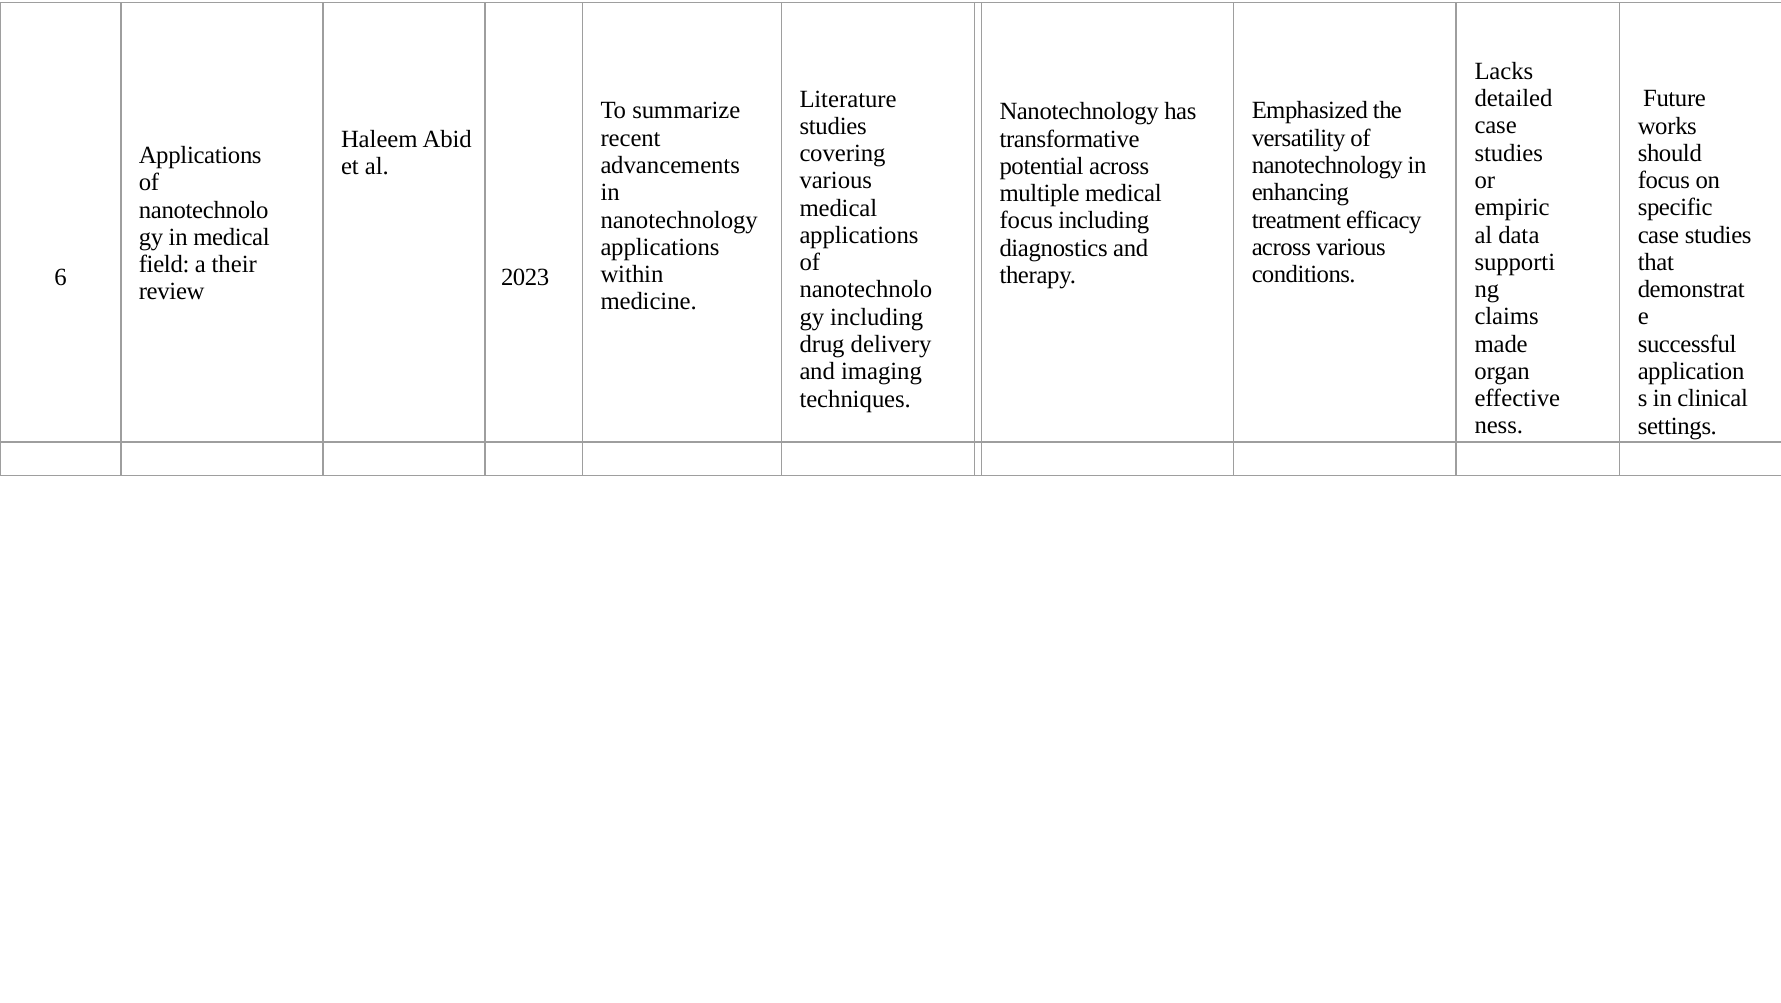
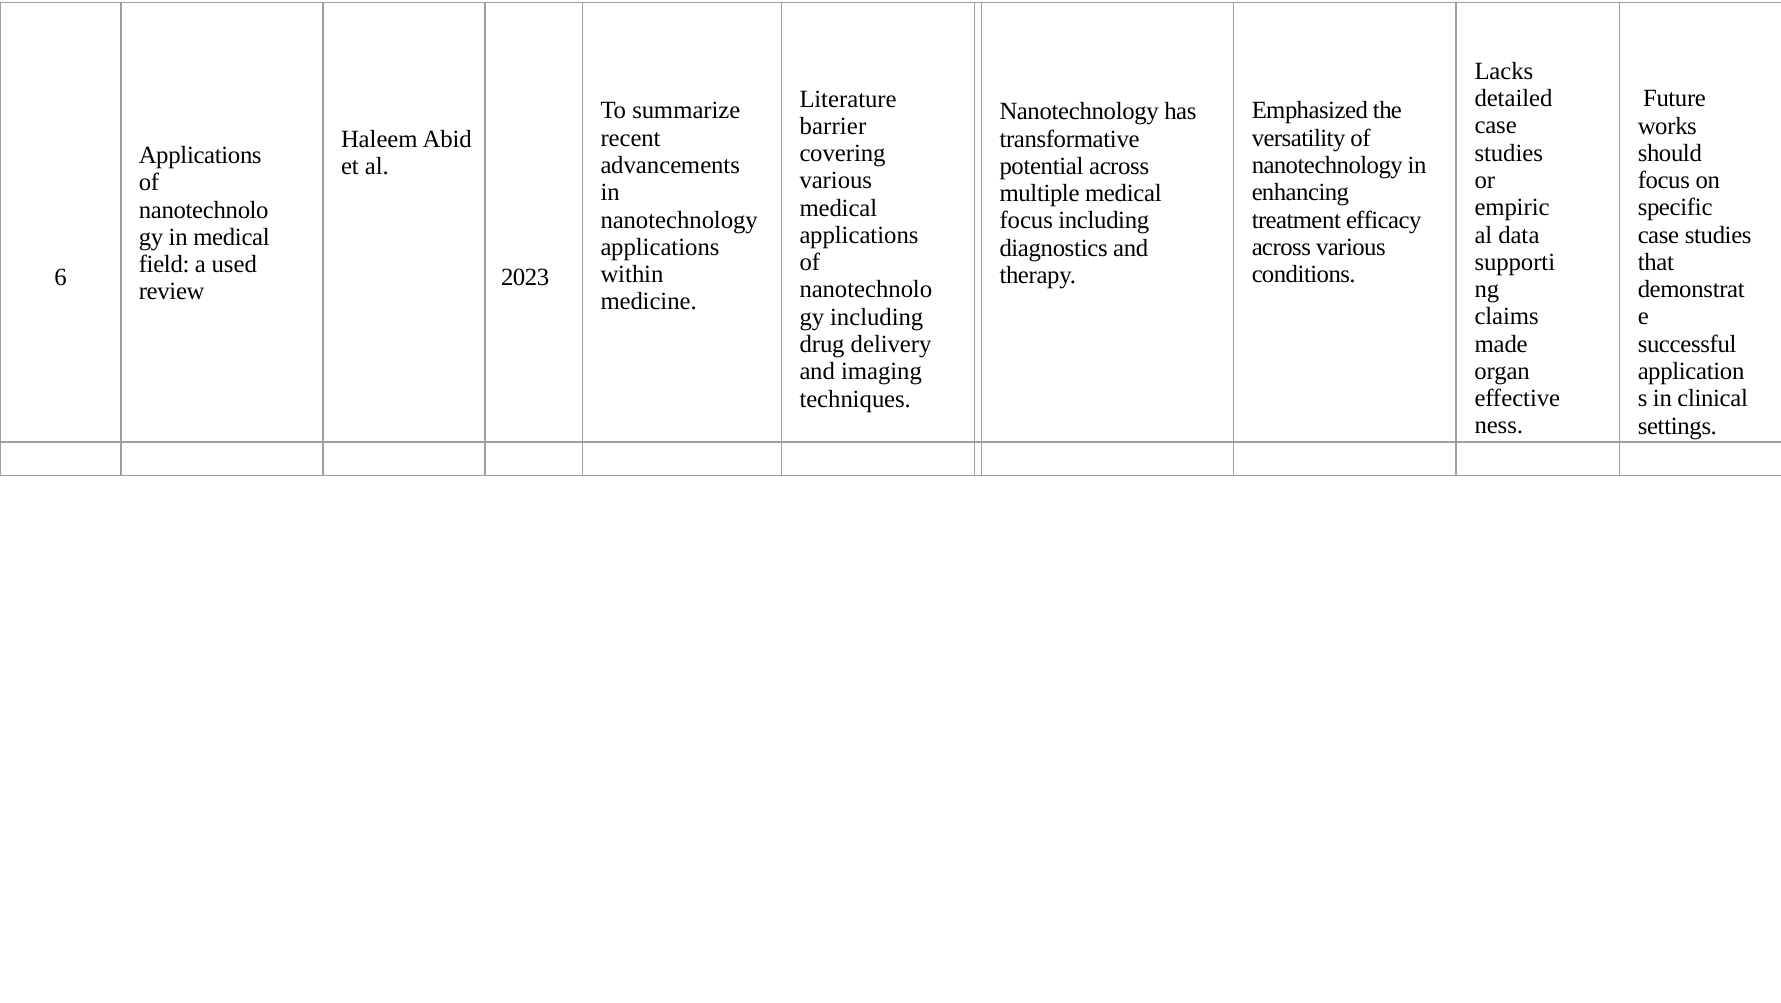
studies: studies -> barrier (833, 126)
their: their -> used (234, 265)
